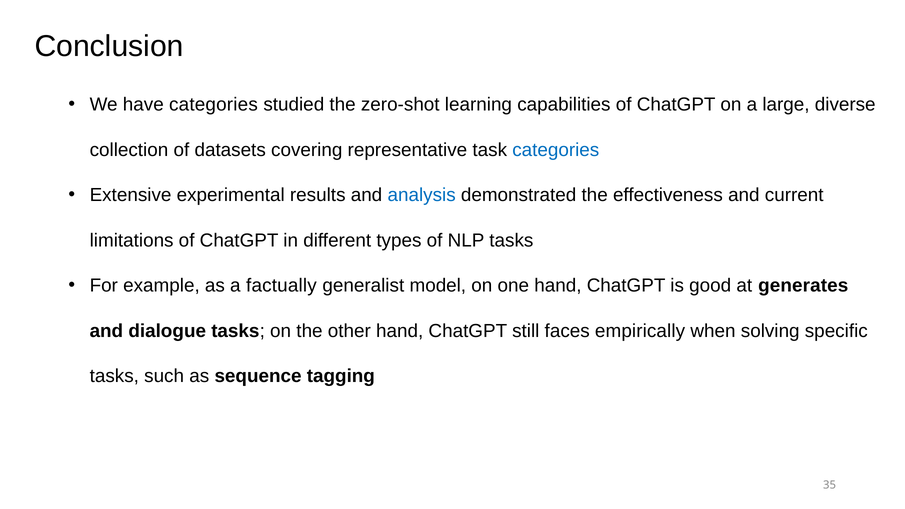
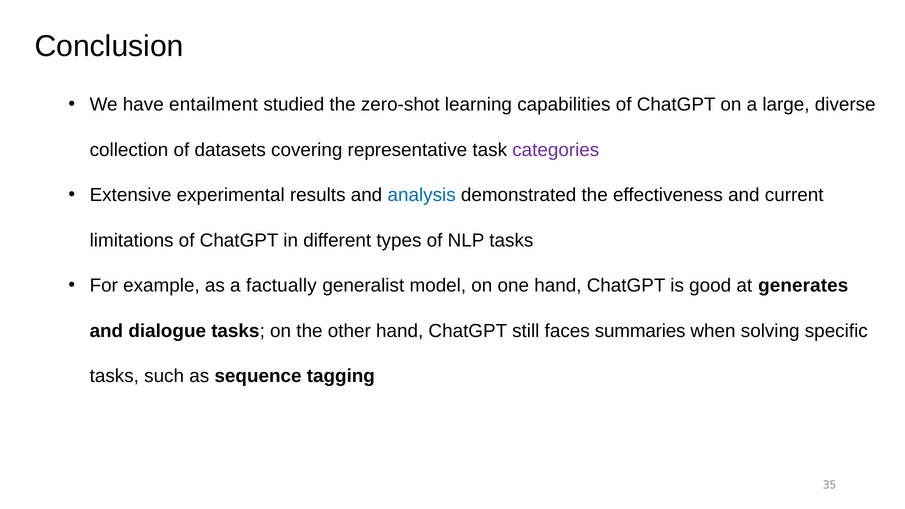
have categories: categories -> entailment (213, 105)
categories colour: blue -> purple (556, 150)
empirically: empirically -> summaries (640, 331)
